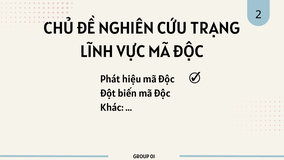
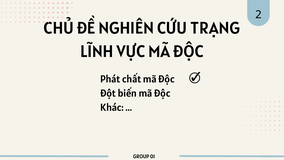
hiệu: hiệu -> chất (132, 79)
